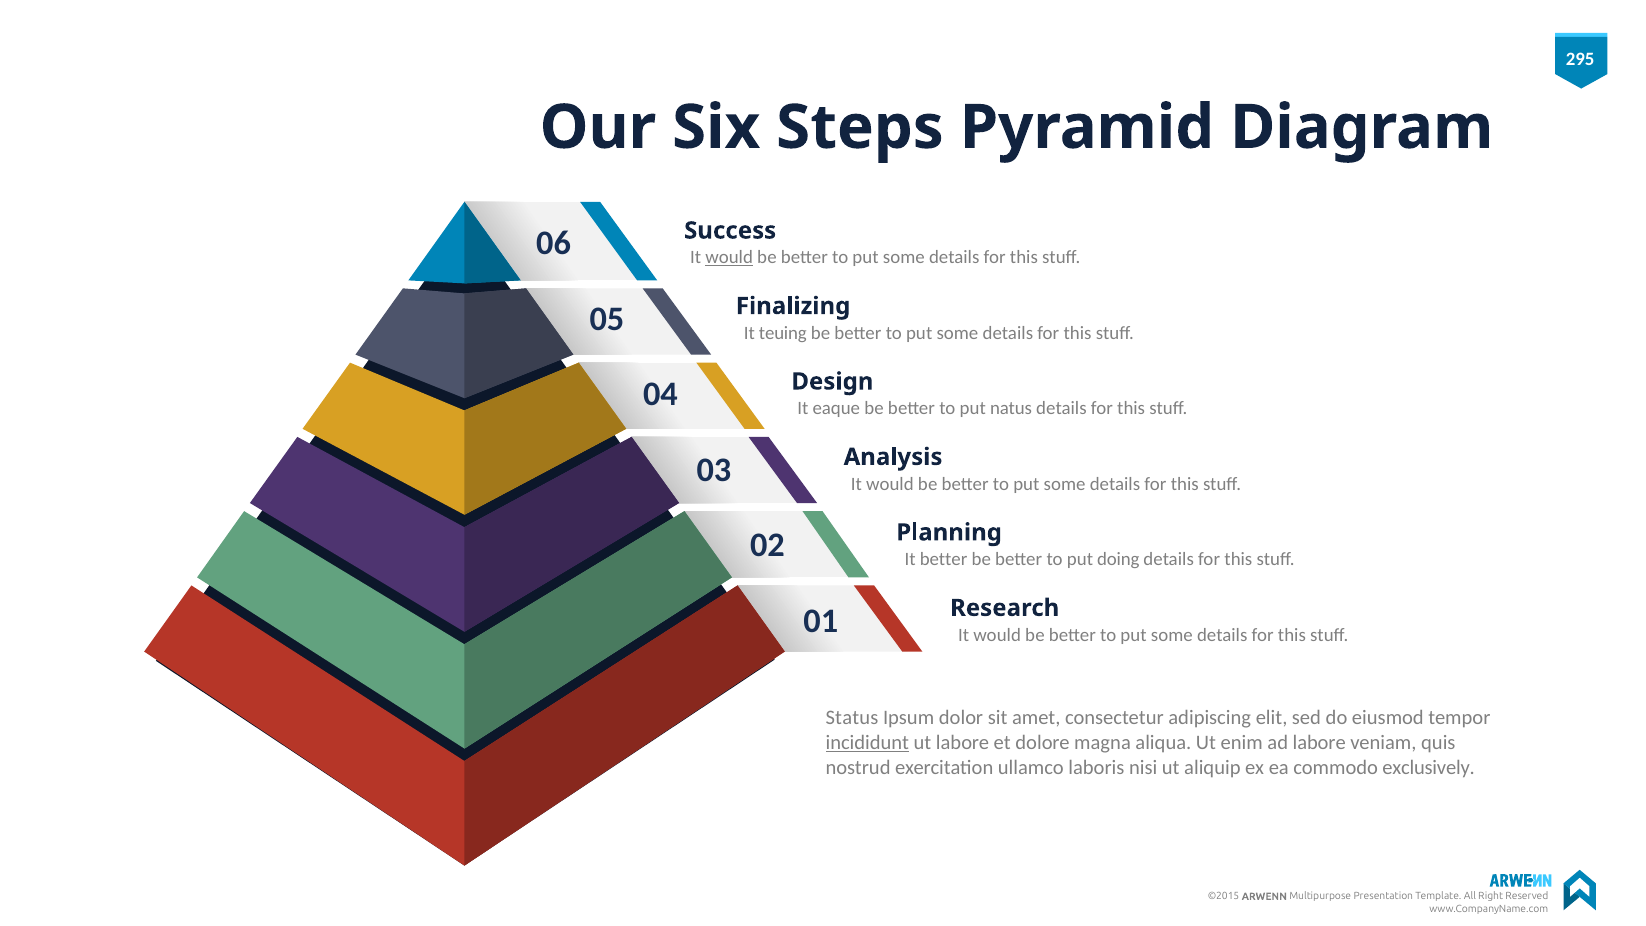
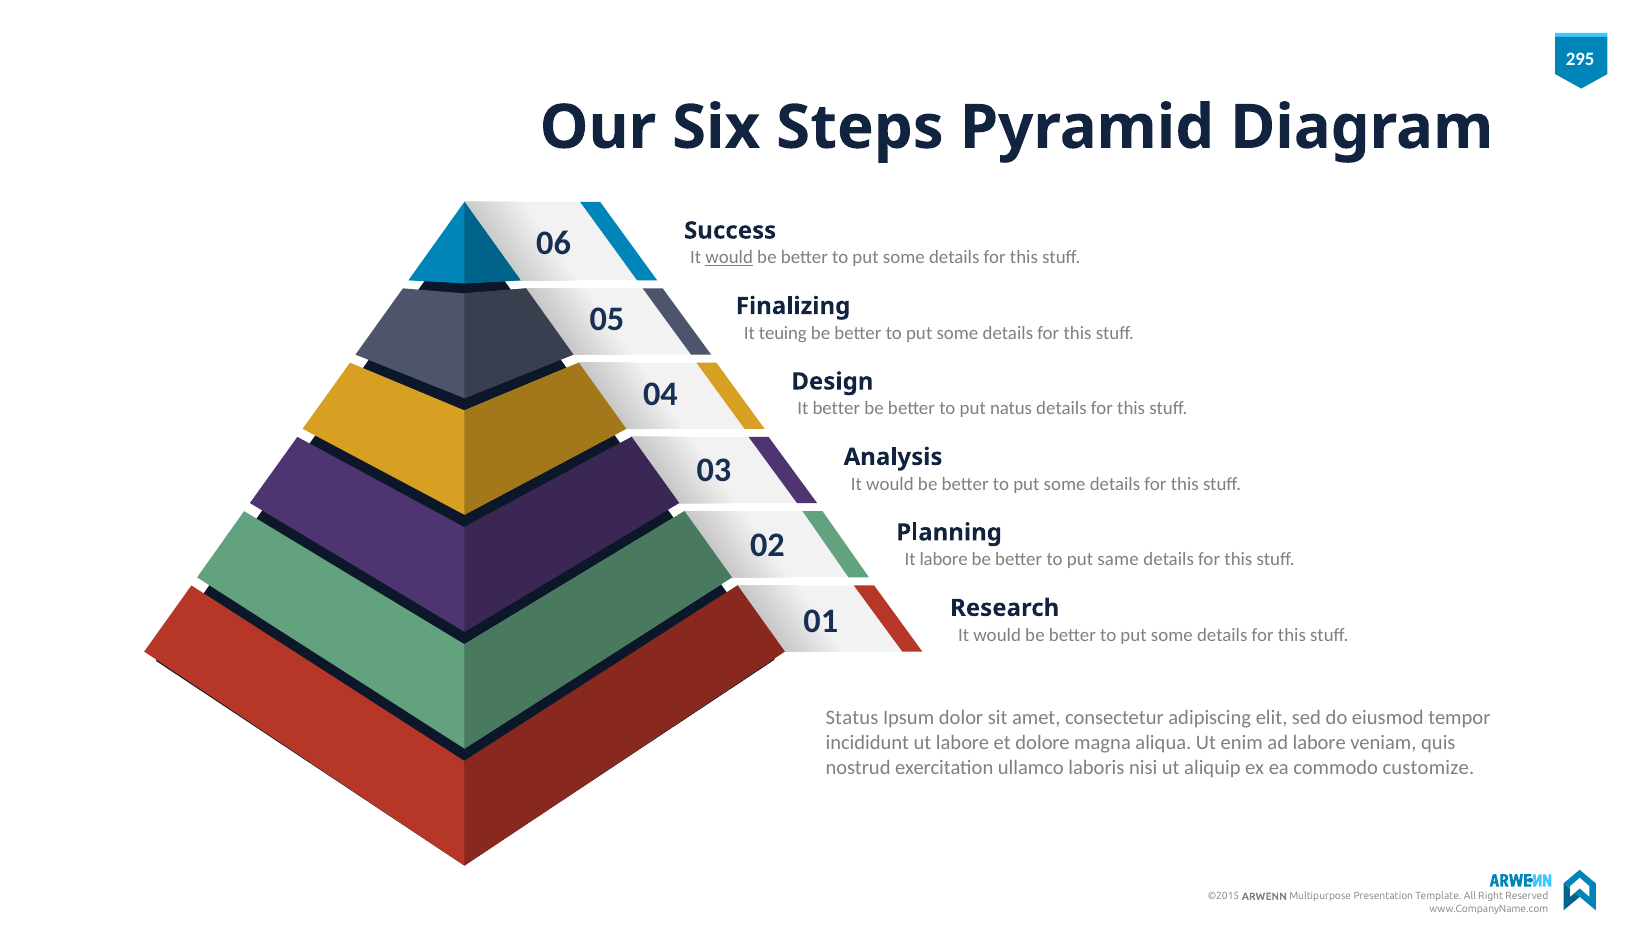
It eaque: eaque -> better (836, 409)
It better: better -> labore (944, 560)
doing: doing -> same (1118, 560)
incididunt underline: present -> none (867, 743)
exclusively: exclusively -> customize (1428, 767)
